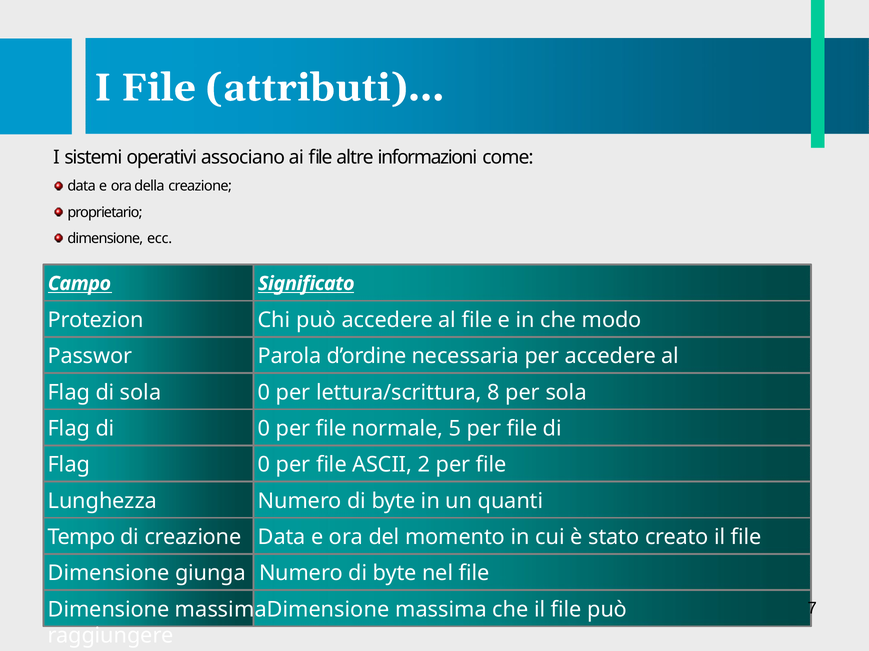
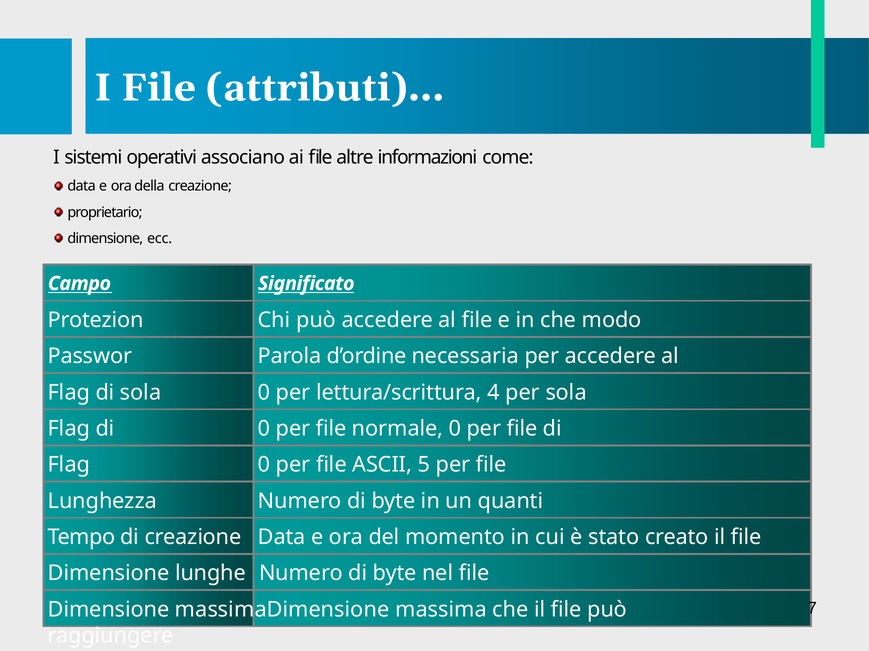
8: 8 -> 4 (494, 393)
normale 5: 5 -> 0 (455, 429)
2: 2 -> 5 (424, 465)
giunga: giunga -> lunghe (211, 574)
